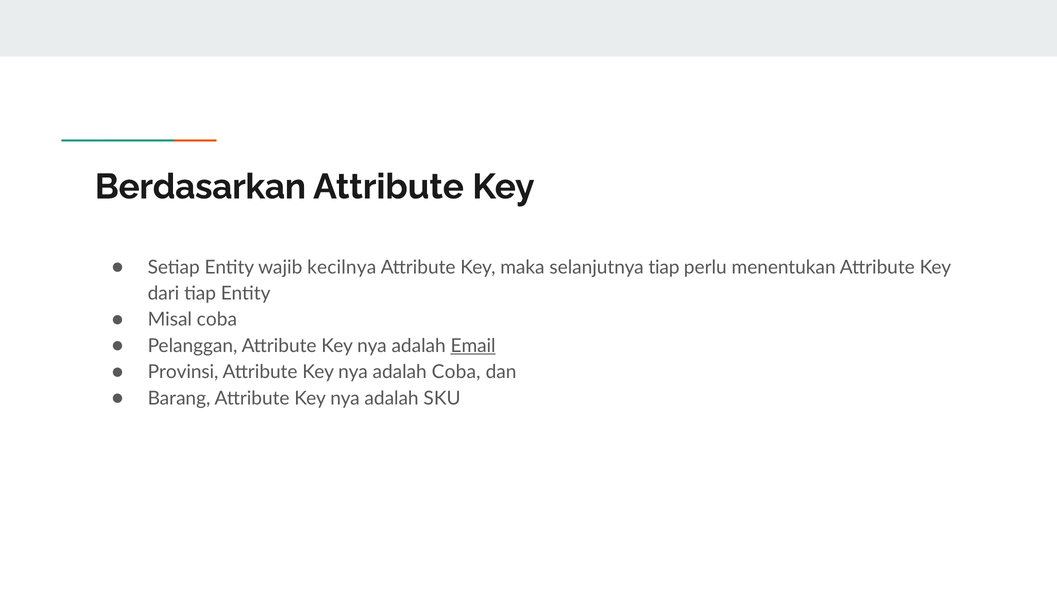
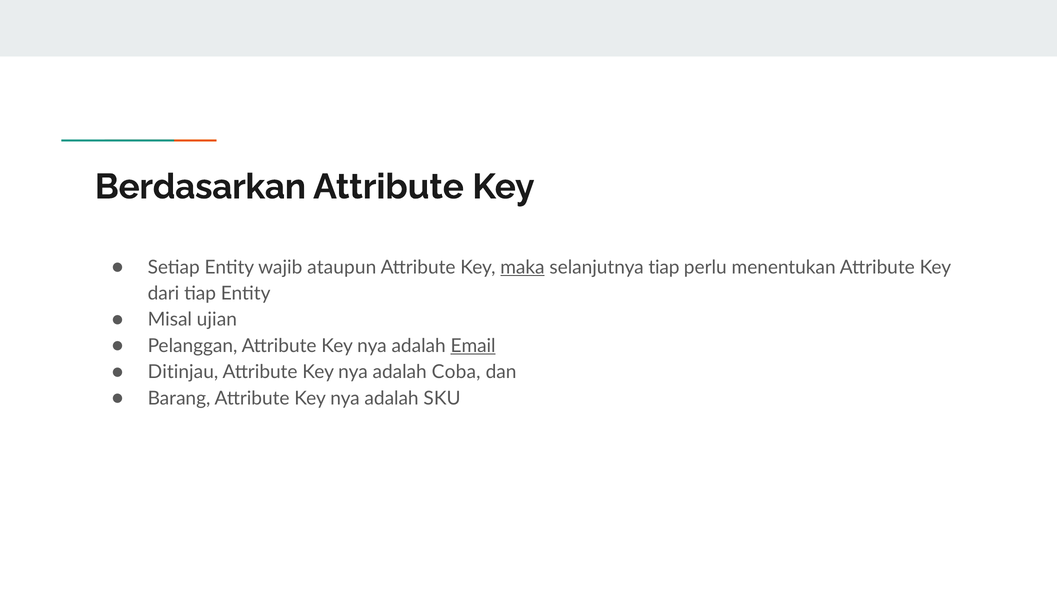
kecilnya: kecilnya -> ataupun (342, 267)
maka underline: none -> present (522, 267)
Misal coba: coba -> ujian (217, 319)
Provinsi: Provinsi -> Ditinjau (183, 372)
